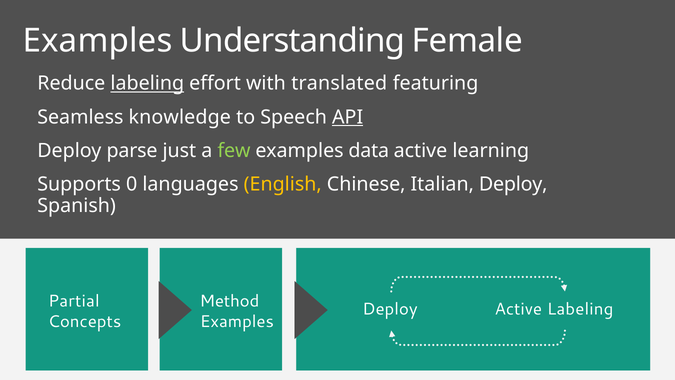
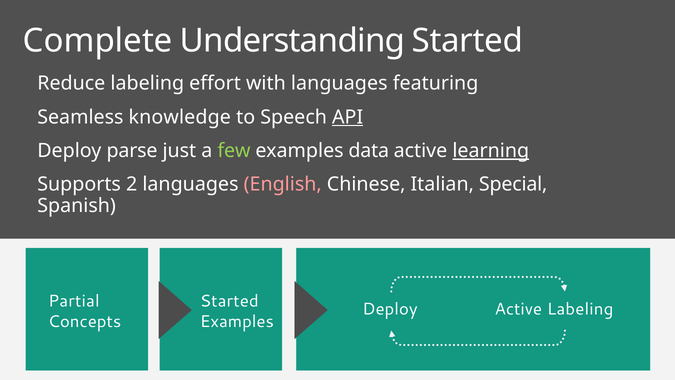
Examples: Examples -> Complete (98, 41)
Understanding Female: Female -> Started (467, 41)
labeling underline: present -> none (147, 83)
with translated: translated -> languages (339, 83)
learning underline: none -> present (491, 151)
0: 0 -> 2 (132, 184)
English colour: yellow -> pink (283, 184)
Italian Deploy: Deploy -> Special (513, 184)
Method: Method -> Started (229, 301)
